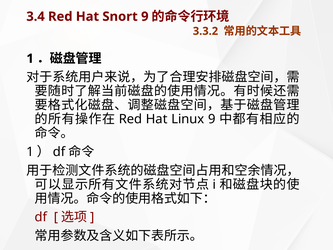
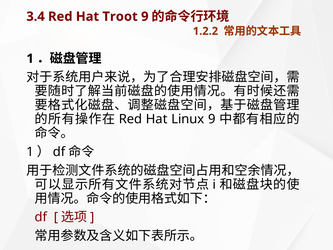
Snort: Snort -> Troot (120, 17)
3.3.2: 3.3.2 -> 1.2.2 (205, 31)
